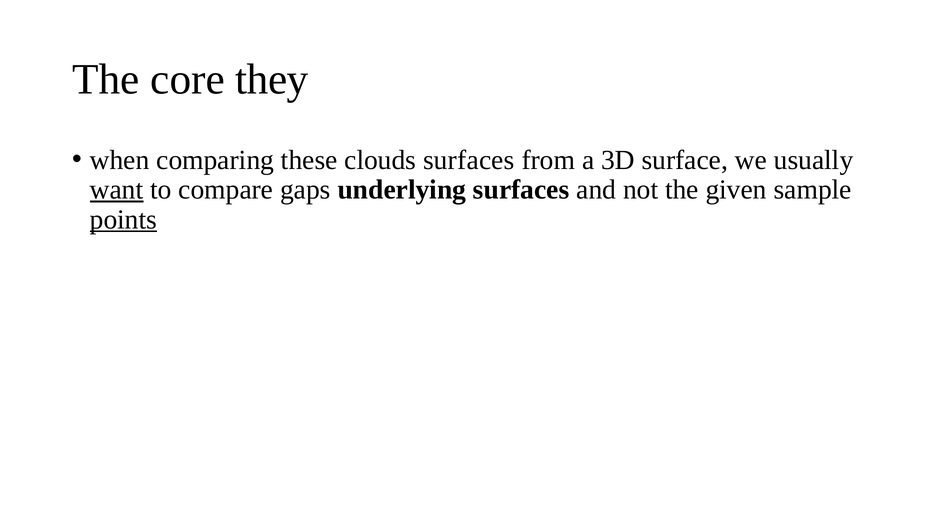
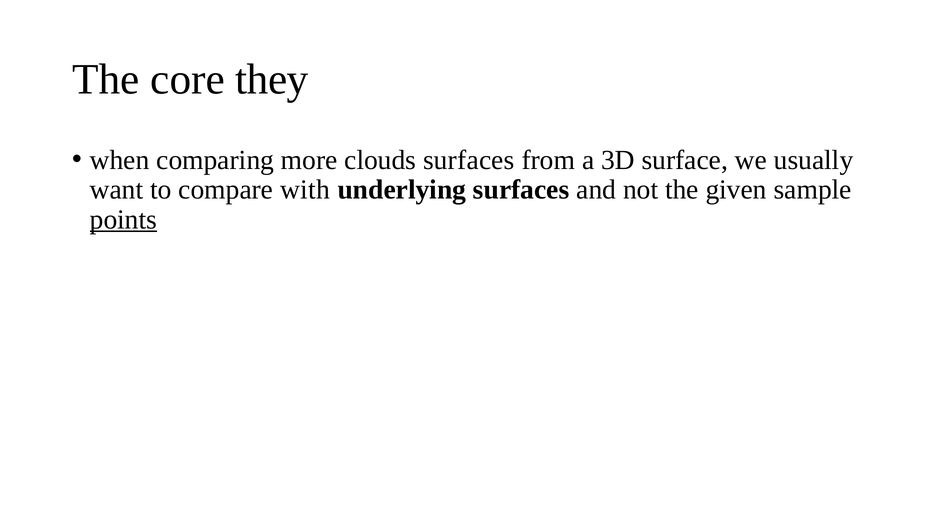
these: these -> more (309, 160)
want underline: present -> none (117, 190)
gaps: gaps -> with (305, 190)
